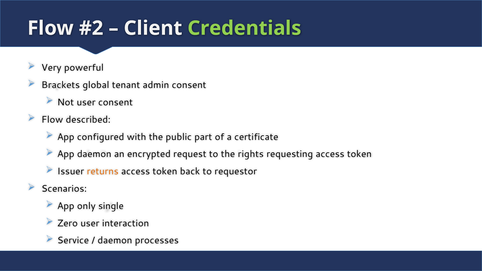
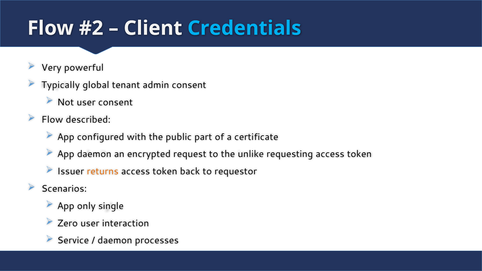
Credentials colour: light green -> light blue (244, 28)
Brackets: Brackets -> Typically (61, 85)
rights: rights -> unlike (251, 154)
